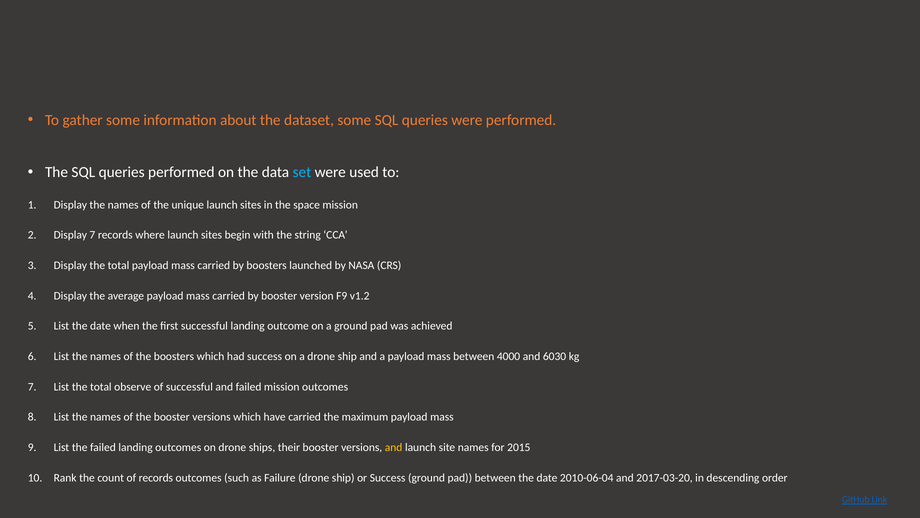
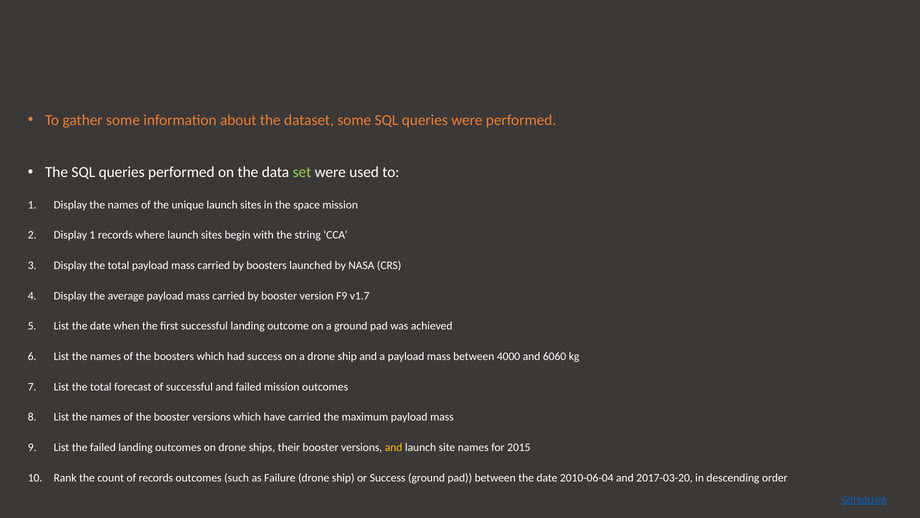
set colour: light blue -> light green (302, 172)
Display 7: 7 -> 1 (92, 235)
v1.2: v1.2 -> v1.7 (360, 296)
6030: 6030 -> 6060 (555, 356)
observe: observe -> forecast (133, 386)
